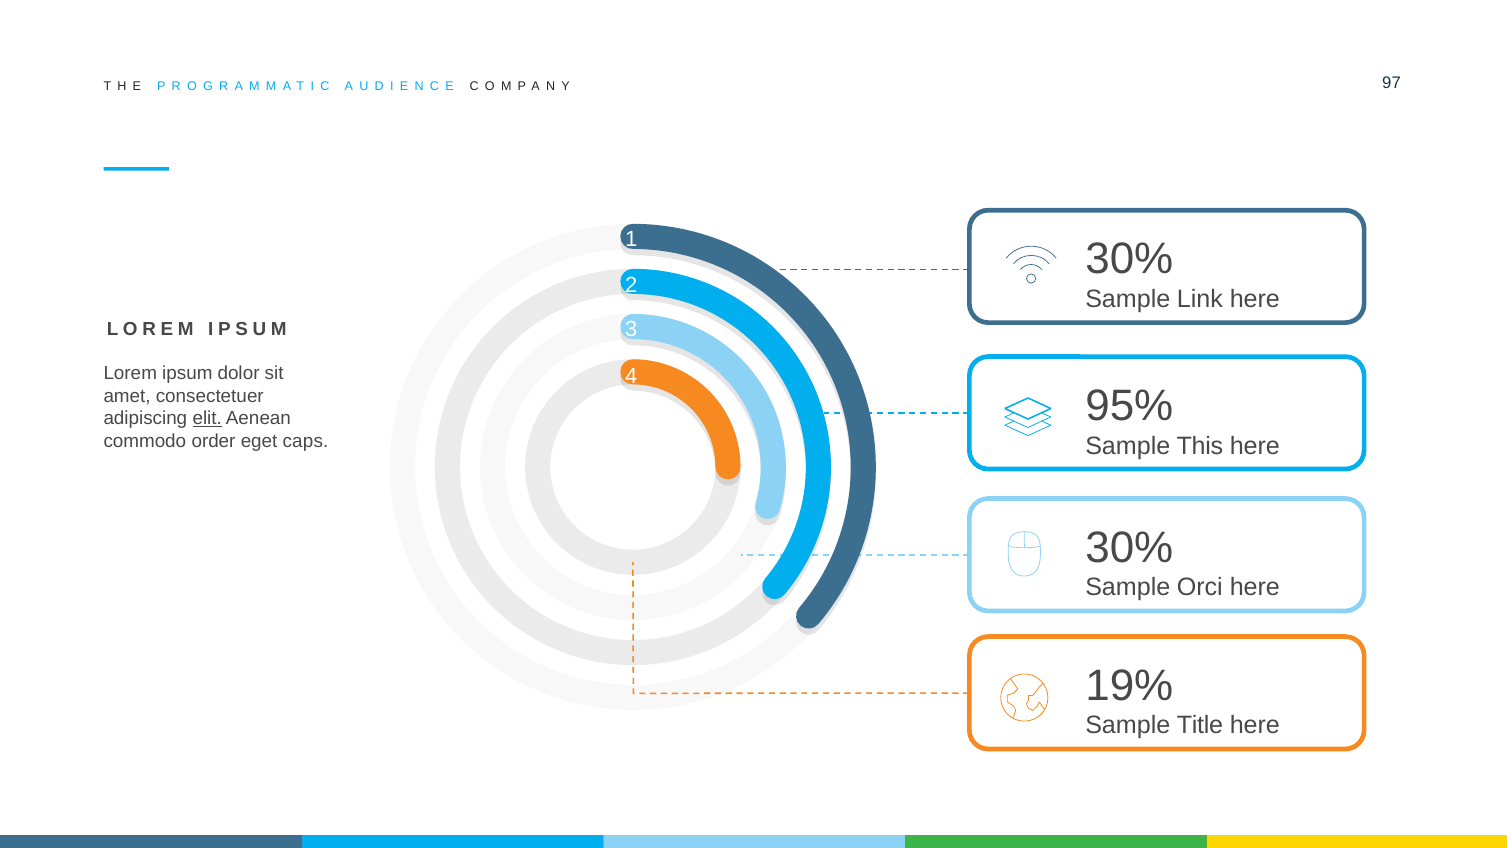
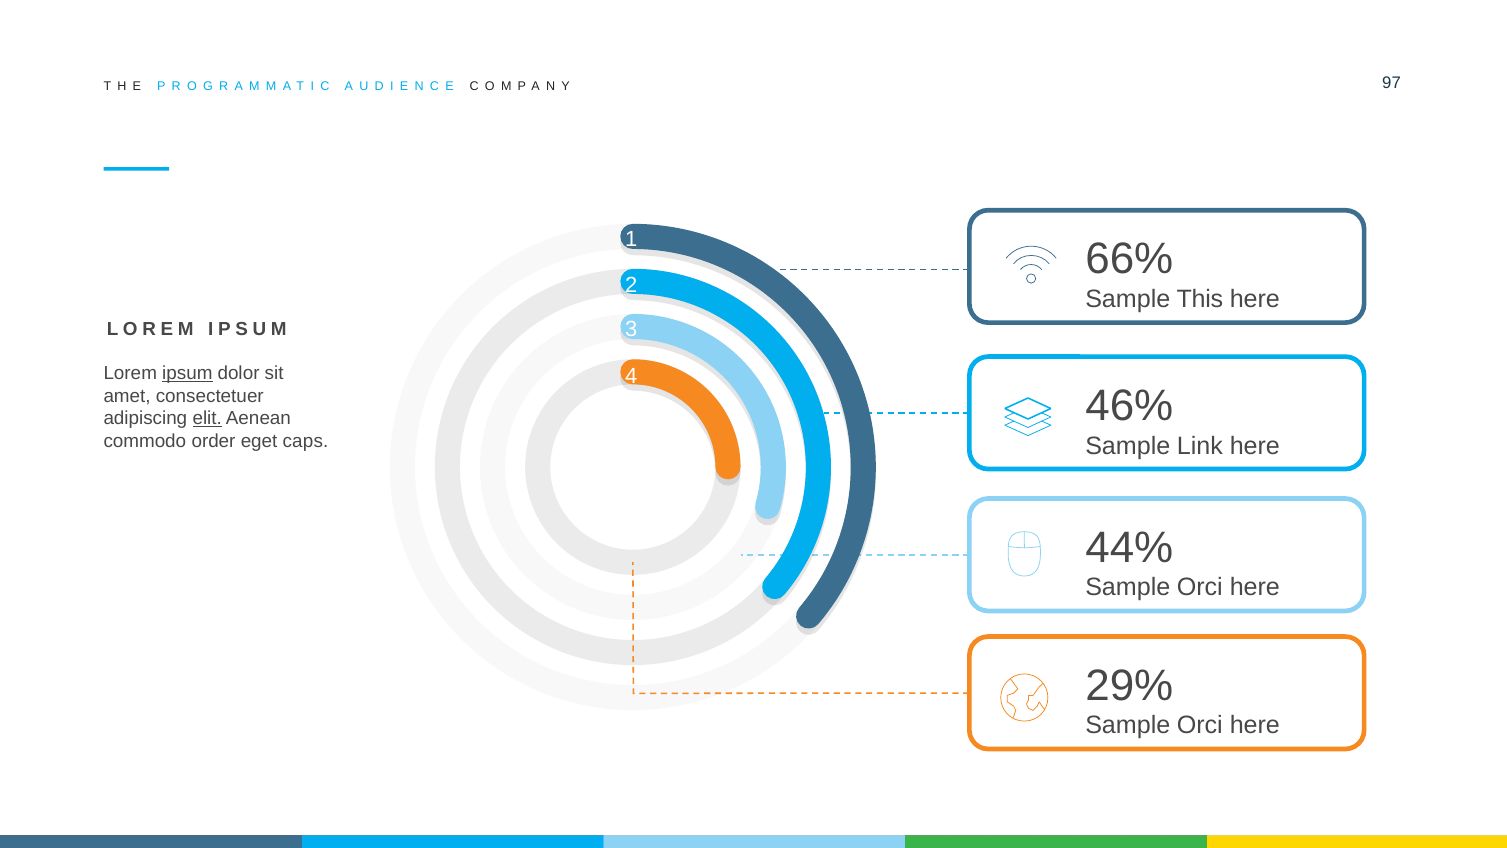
30%: 30% -> 66% (1129, 259)
Link: Link -> This (1200, 299)
ipsum underline: none -> present (187, 373)
95%: 95% -> 46% (1129, 405)
This: This -> Link (1200, 446)
30%: 30% -> 44% (1129, 547)
19%: 19% -> 29% (1129, 685)
Title: Title -> Orci (1200, 725)
